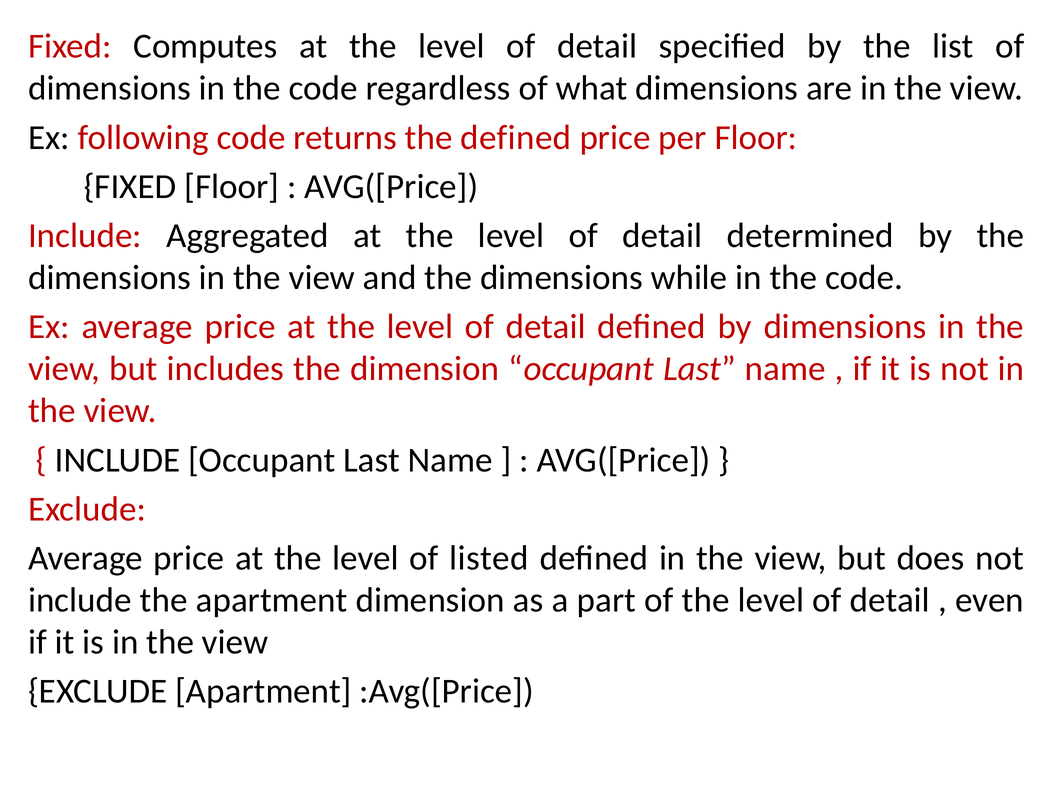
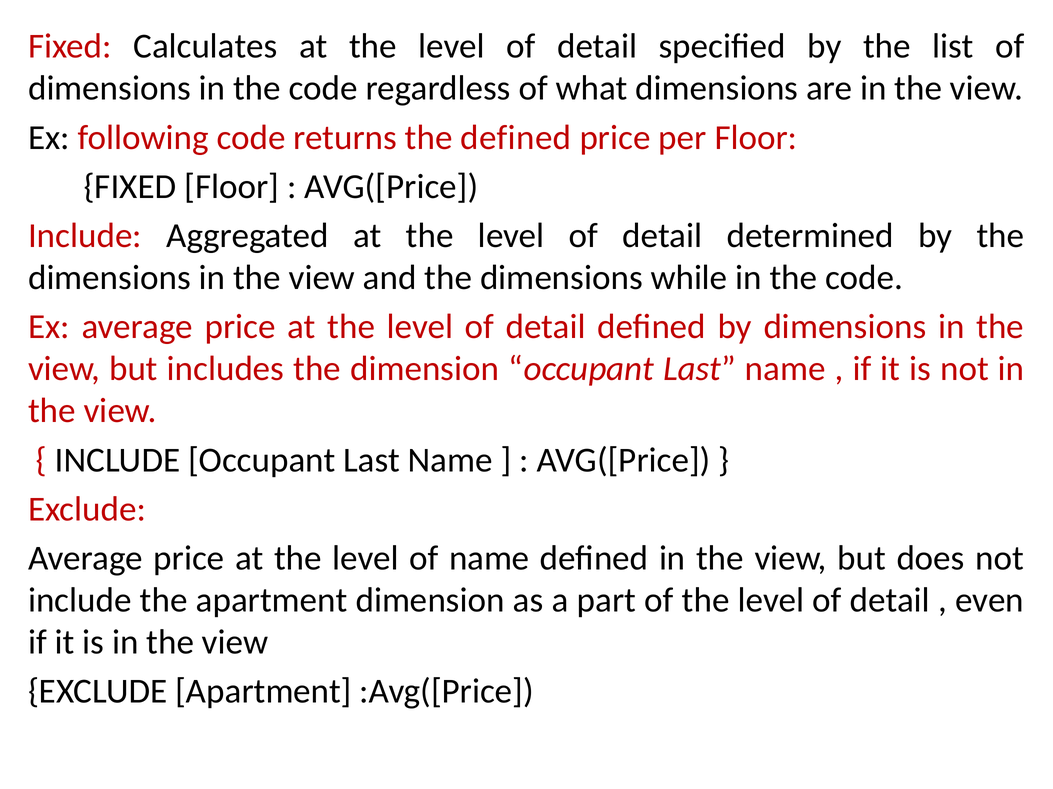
Computes: Computes -> Calculates (205, 46)
of listed: listed -> name (489, 559)
